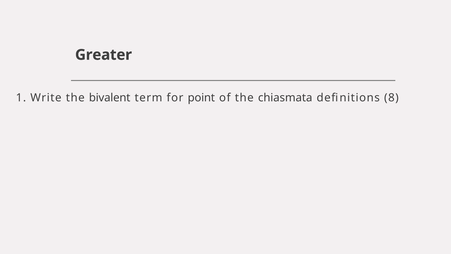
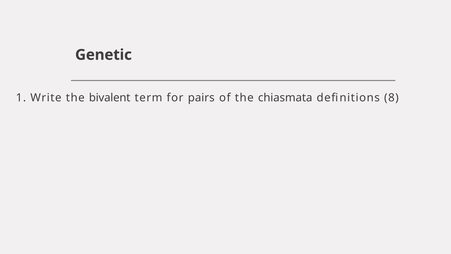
Greater: Greater -> Genetic (103, 55)
point: point -> pairs (201, 98)
